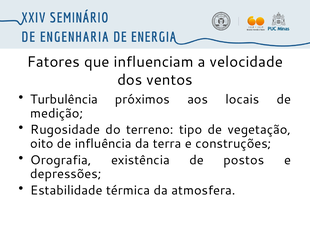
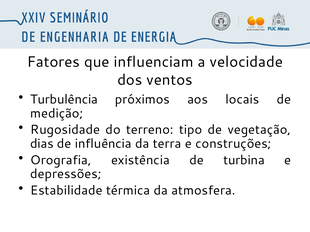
oito: oito -> dias (42, 144)
postos: postos -> turbina (244, 160)
